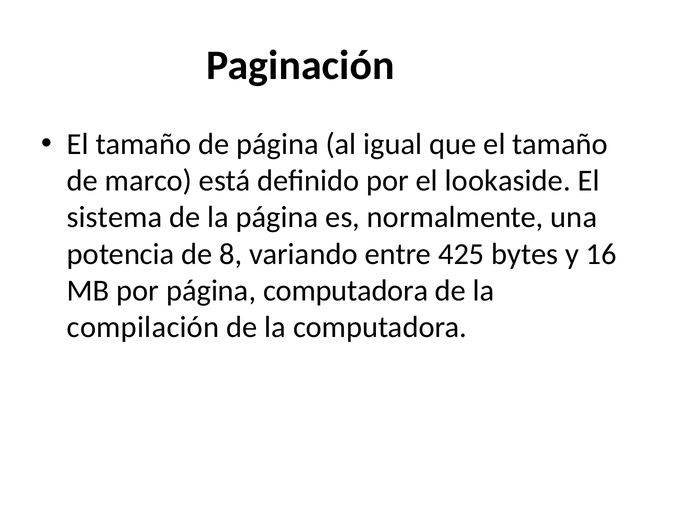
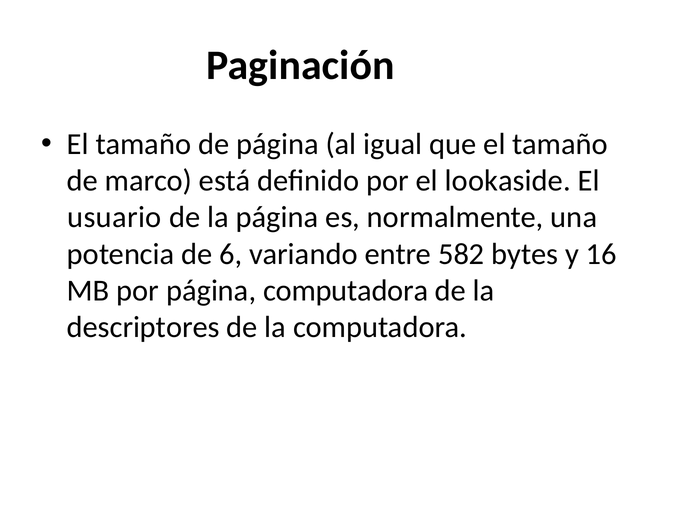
sistema: sistema -> usuario (114, 217)
8: 8 -> 6 (231, 254)
425: 425 -> 582 (461, 254)
compilación: compilación -> descriptores (143, 327)
